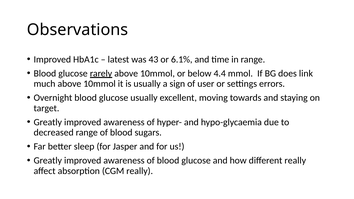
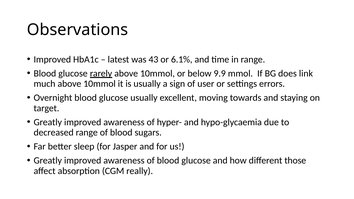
4.4: 4.4 -> 9.9 (220, 73)
different really: really -> those (295, 161)
